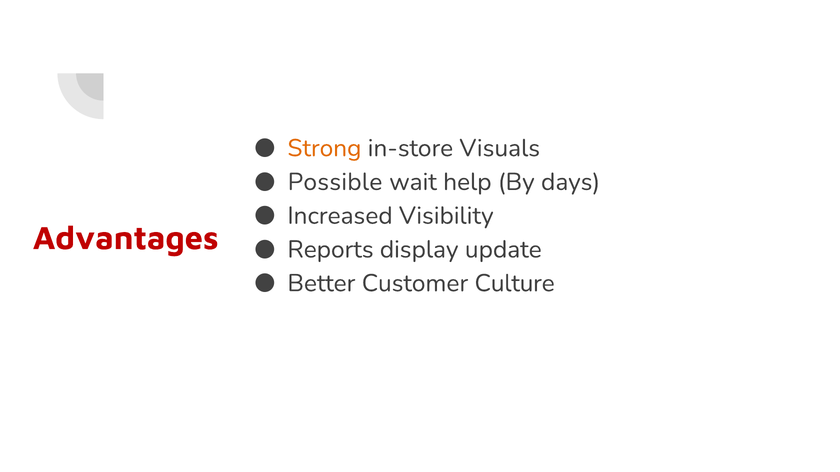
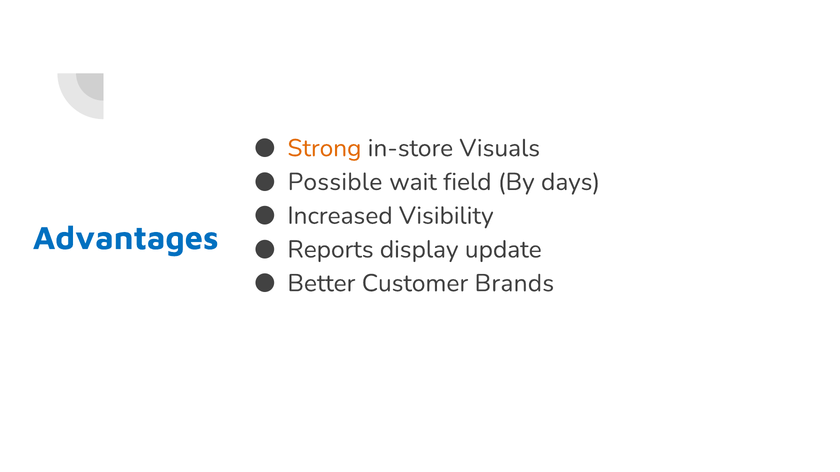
help: help -> field (467, 182)
Advantages colour: red -> blue (126, 239)
Culture: Culture -> Brands (514, 283)
